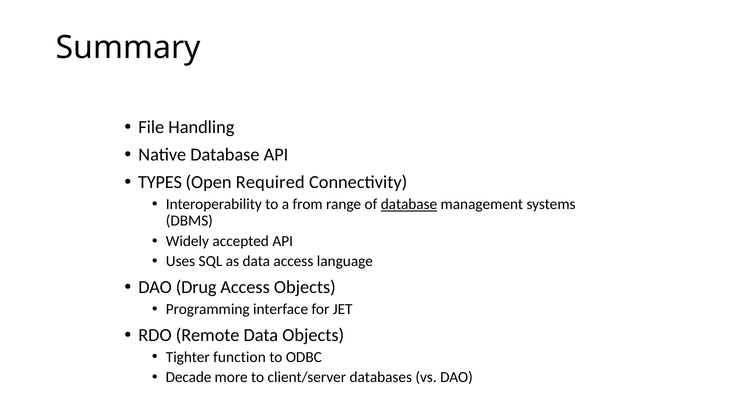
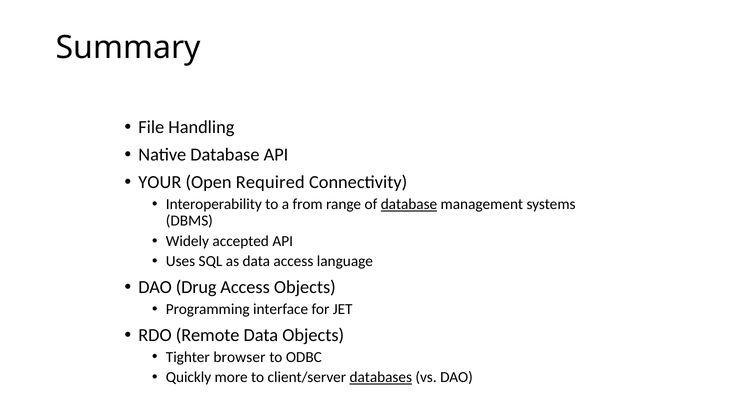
TYPES: TYPES -> YOUR (160, 182)
function: function -> browser (239, 356)
Decade: Decade -> Quickly (188, 377)
databases underline: none -> present (381, 377)
